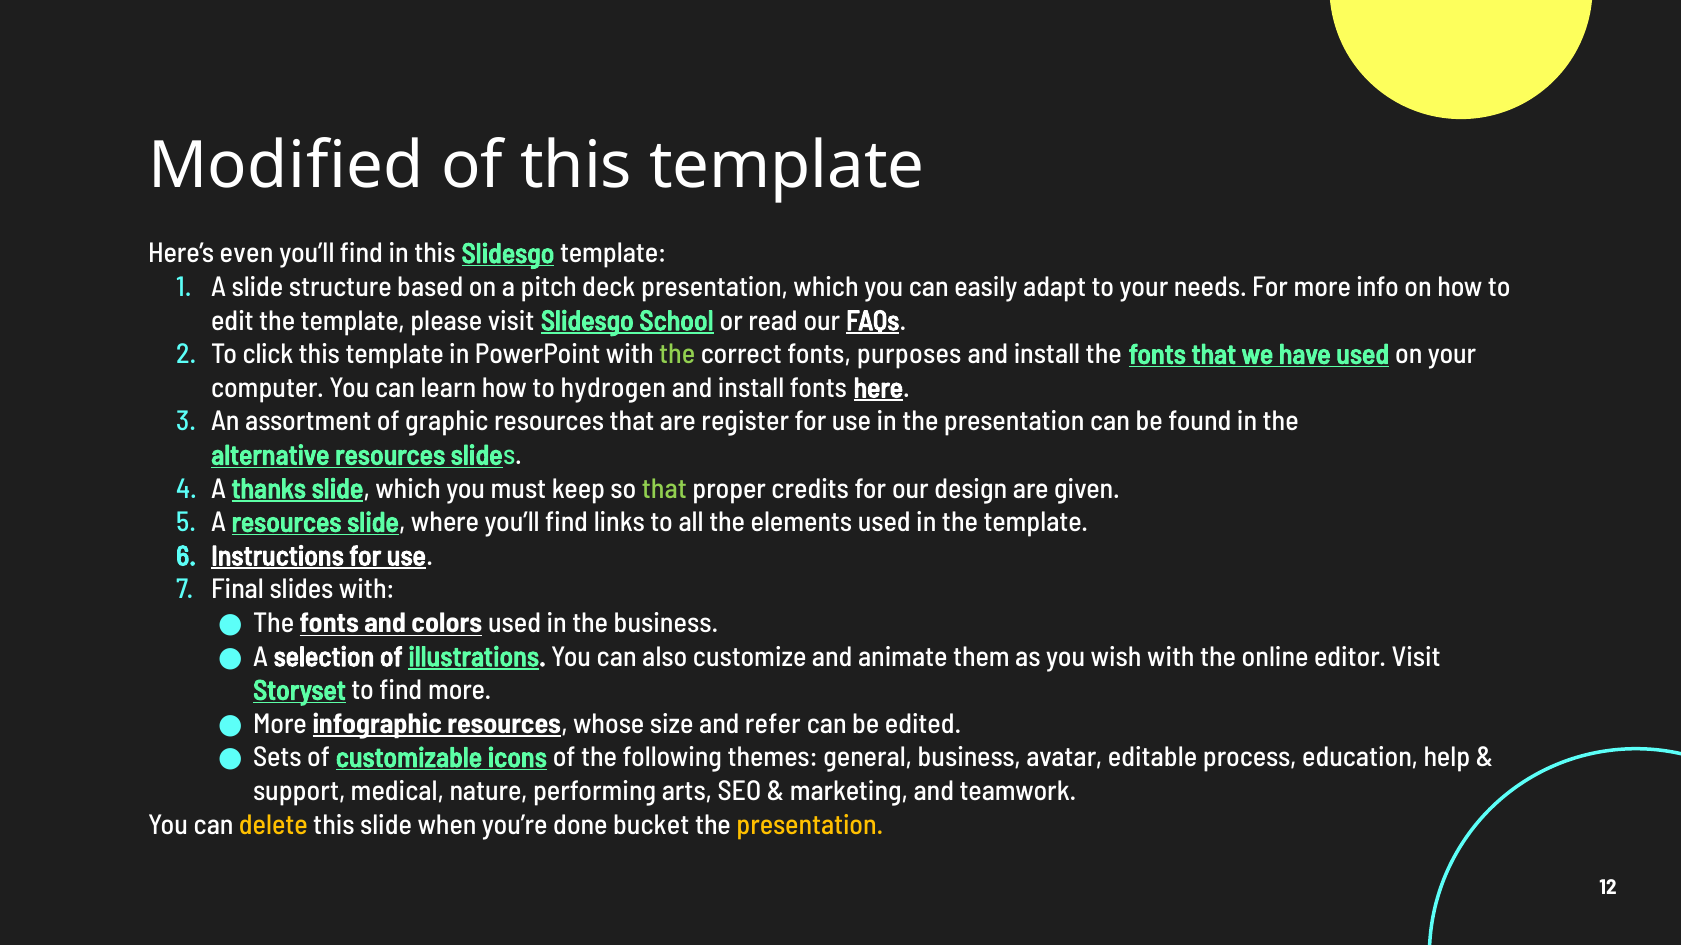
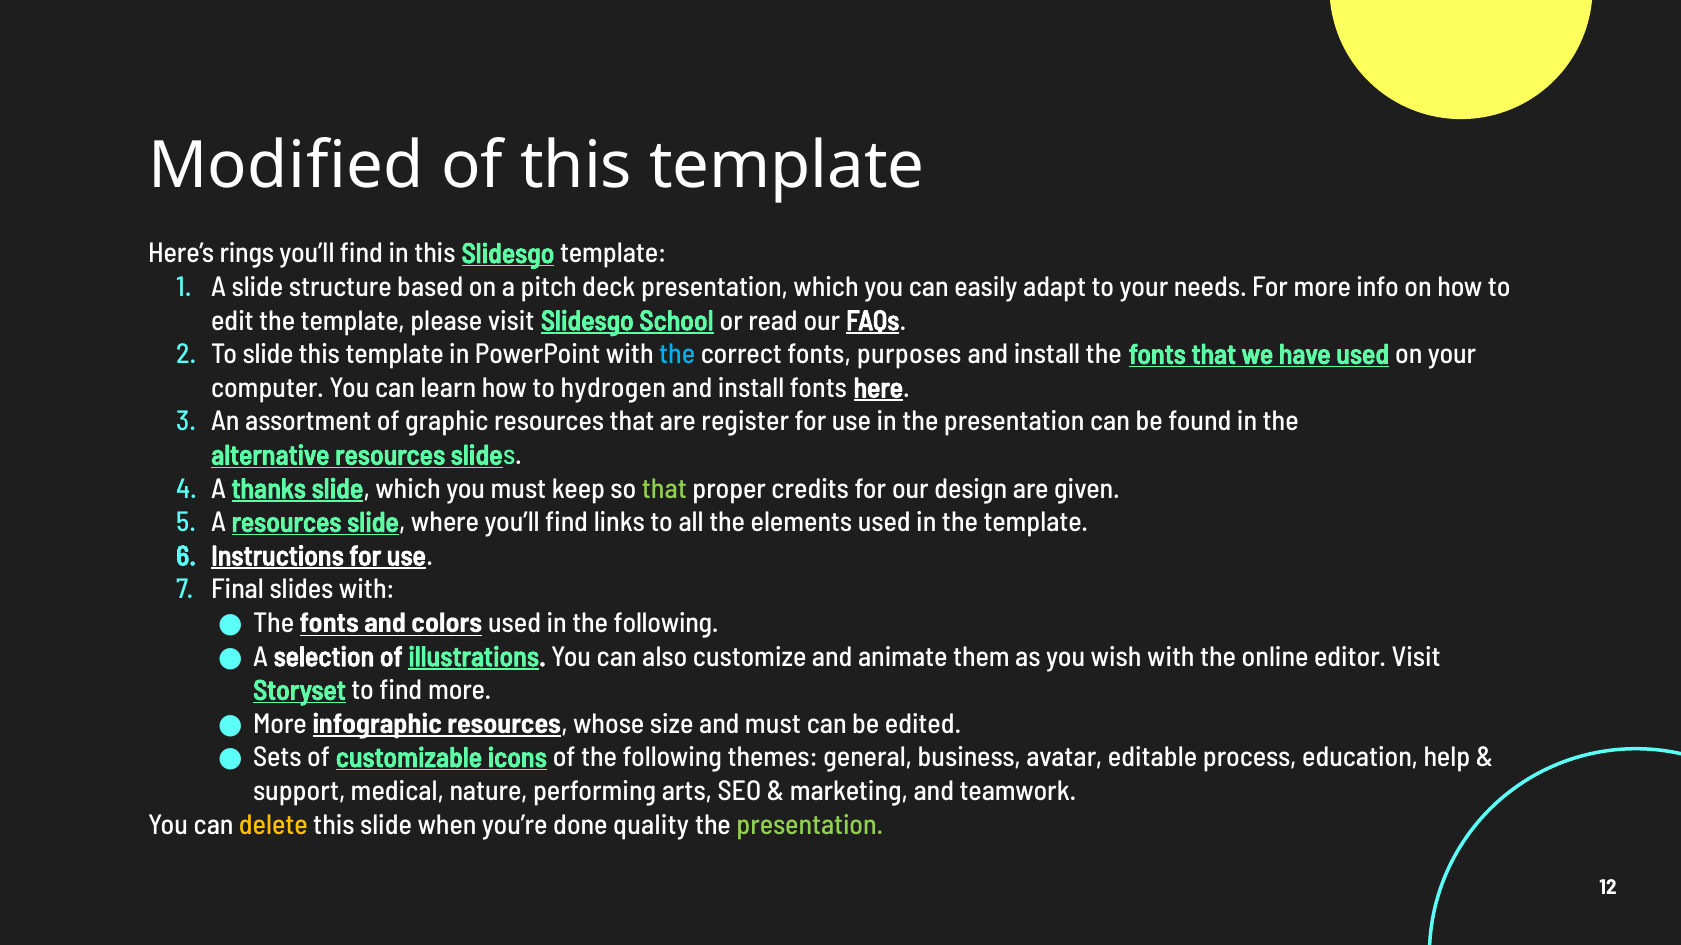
even: even -> rings (247, 254)
To click: click -> slide (268, 355)
the colour: light green -> light blue (677, 355)
in the business: business -> following (666, 624)
and refer: refer -> must (773, 725)
bucket: bucket -> quality (651, 825)
presentation colour: yellow -> light green (810, 825)
